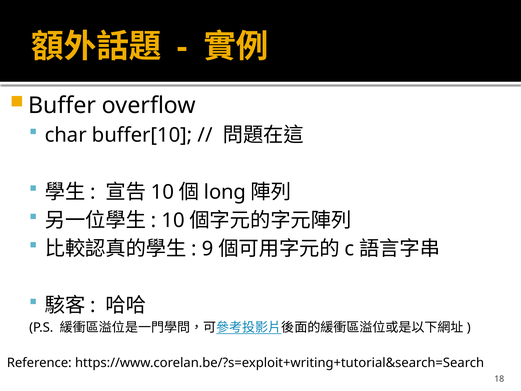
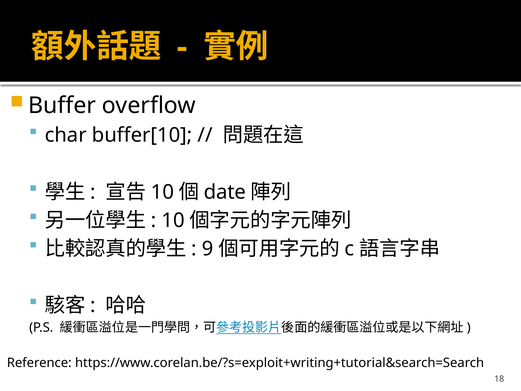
long: long -> date (225, 192)
